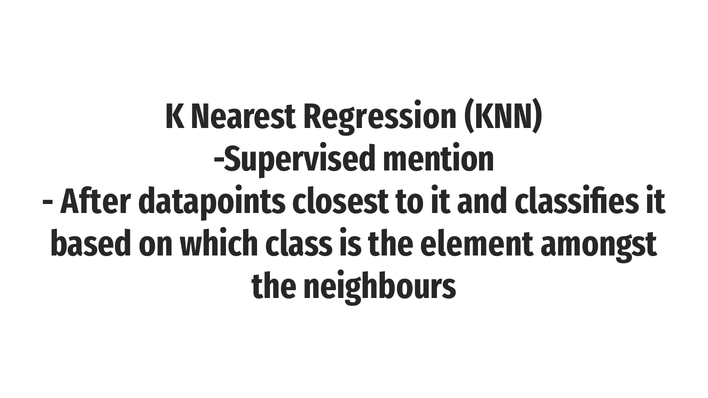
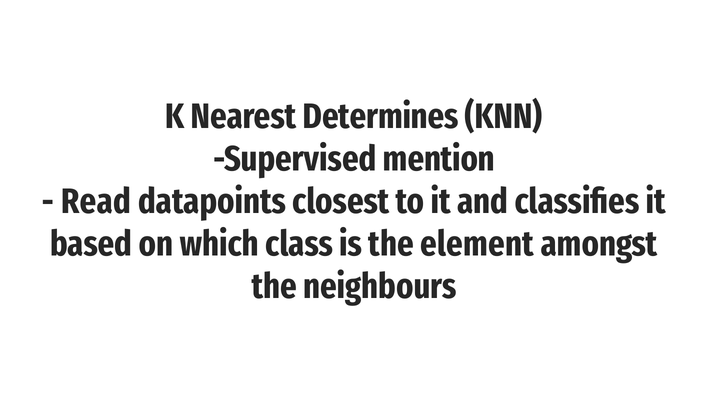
Regression: Regression -> Determines (381, 117)
After: After -> Read (96, 202)
